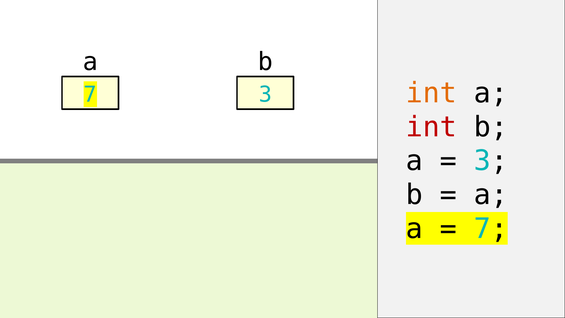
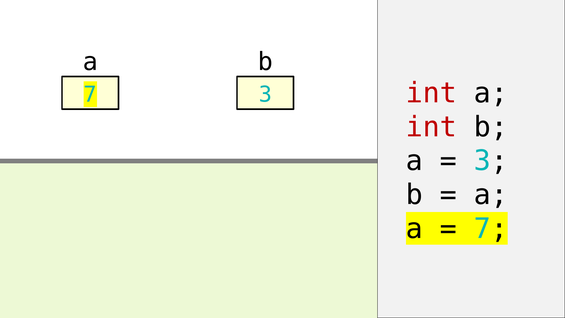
int colour: orange -> red (431, 93)
